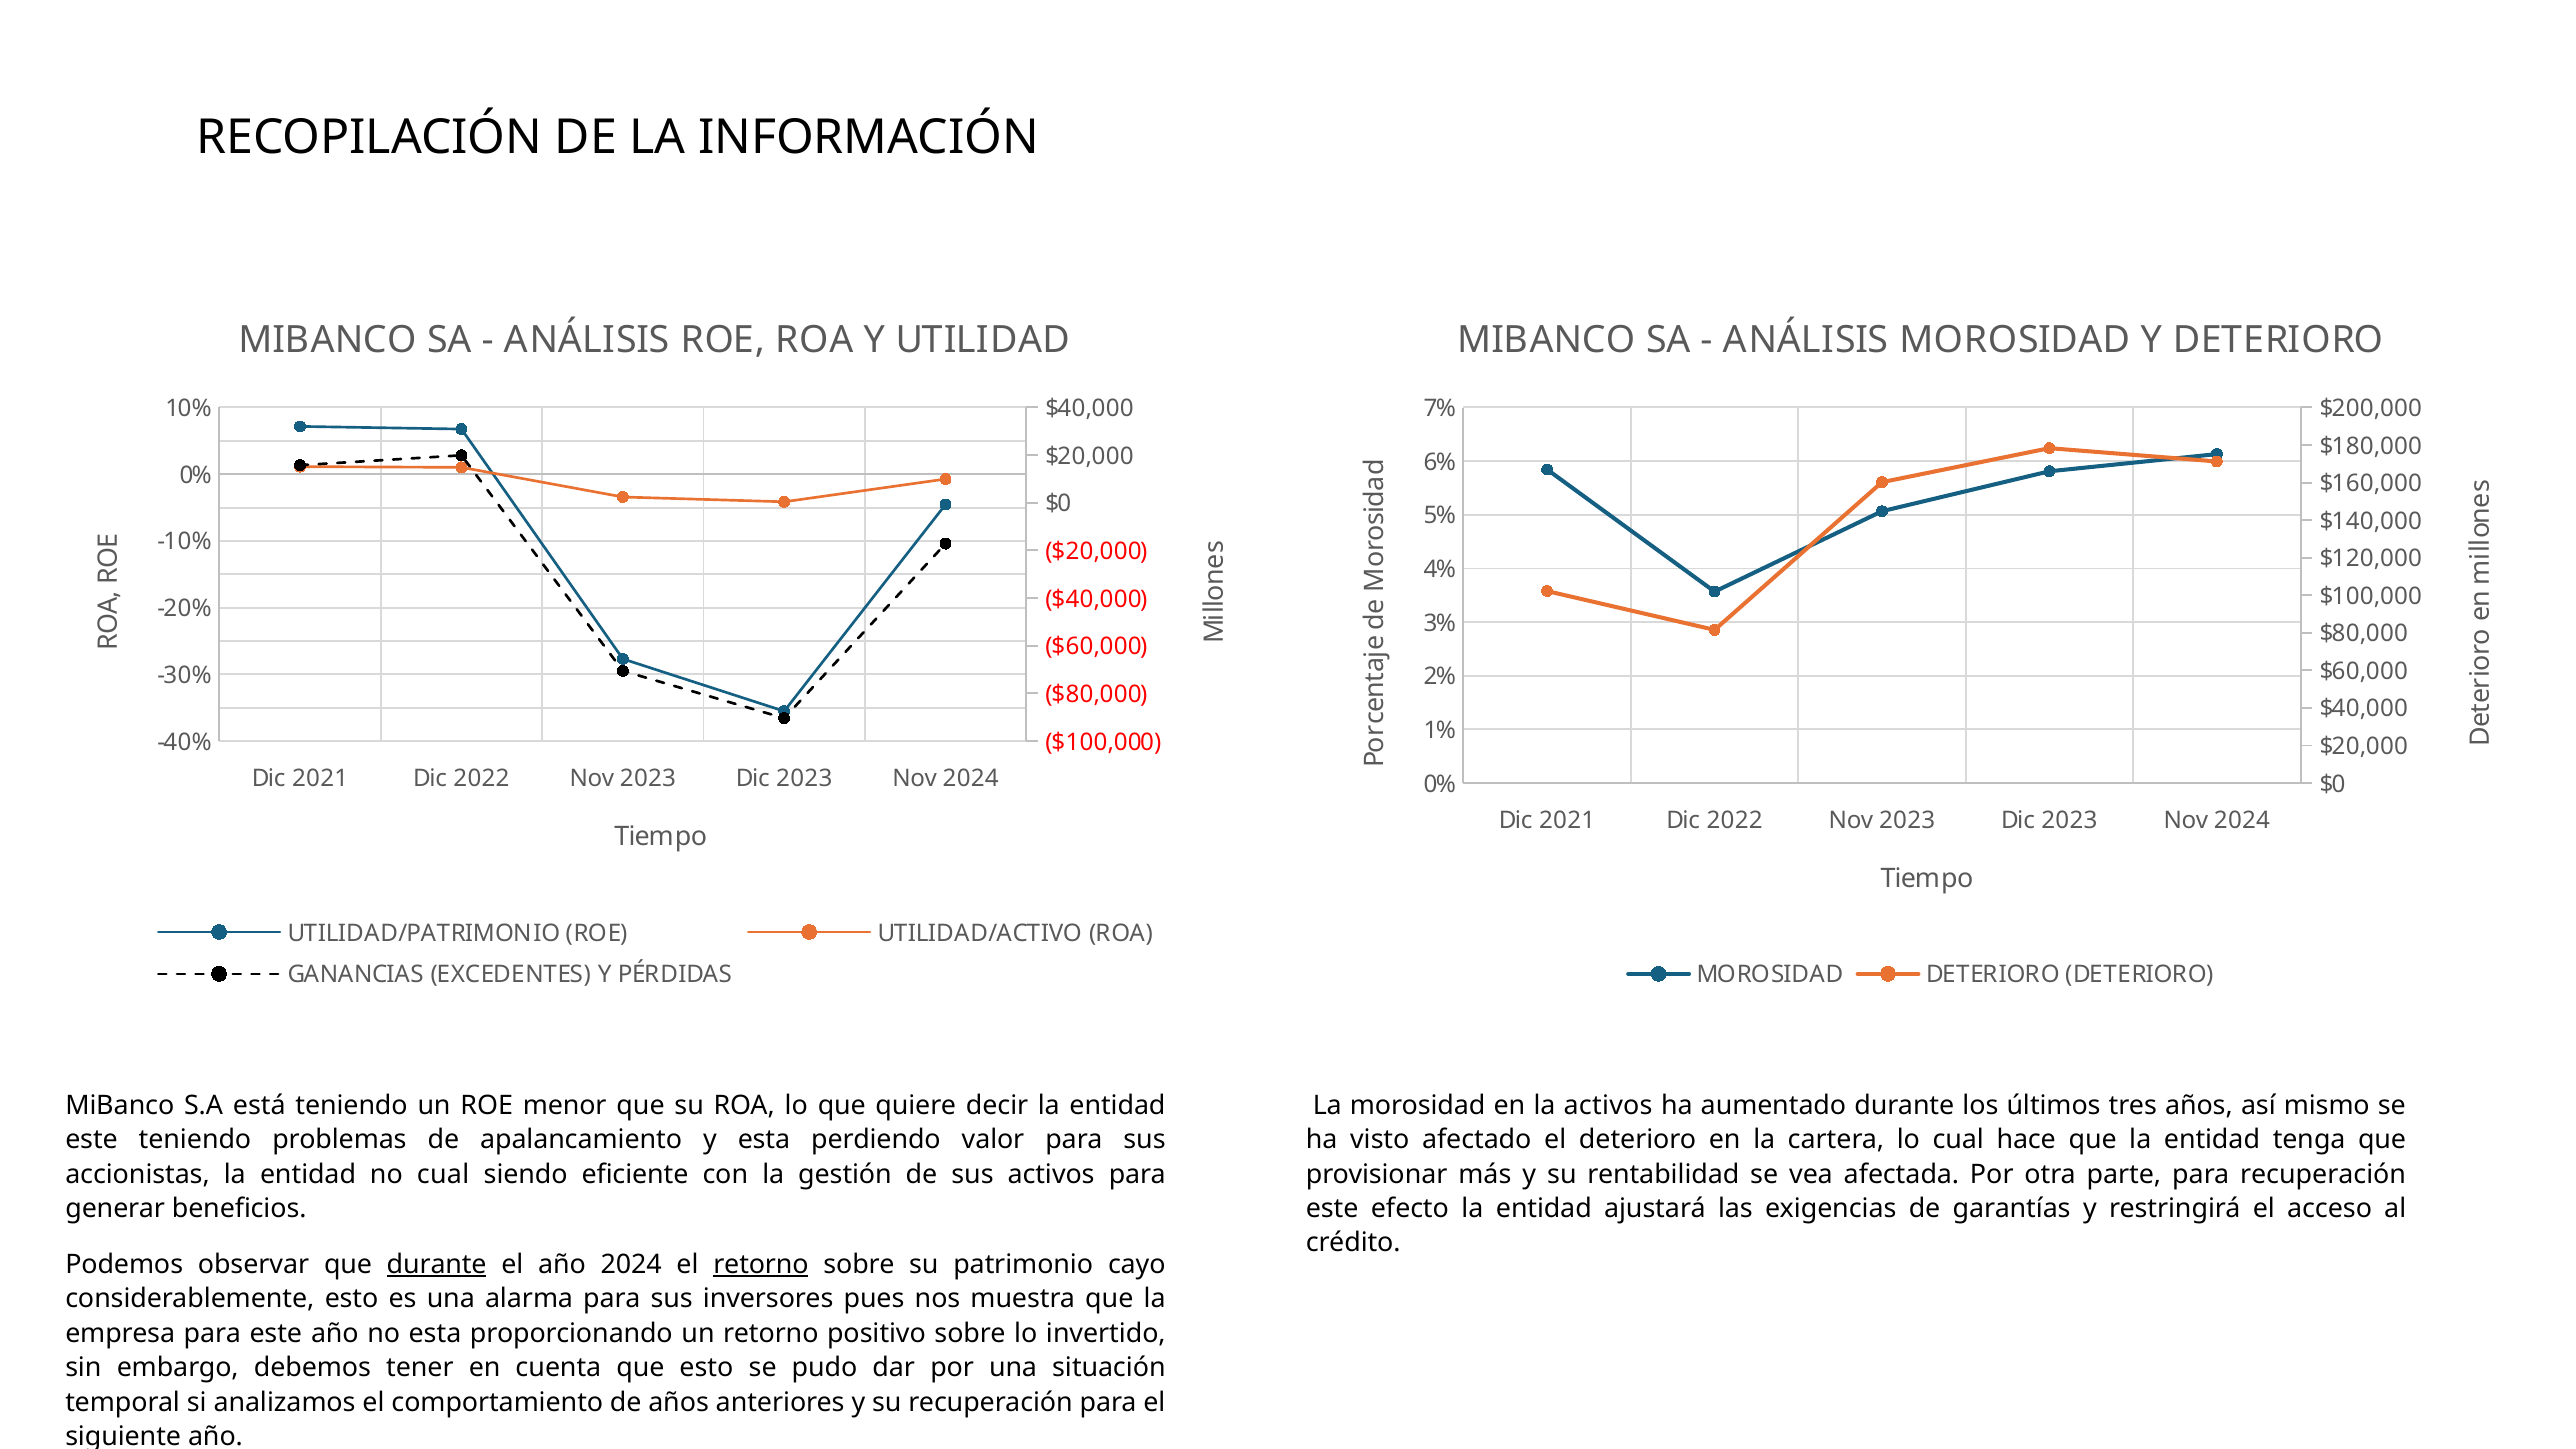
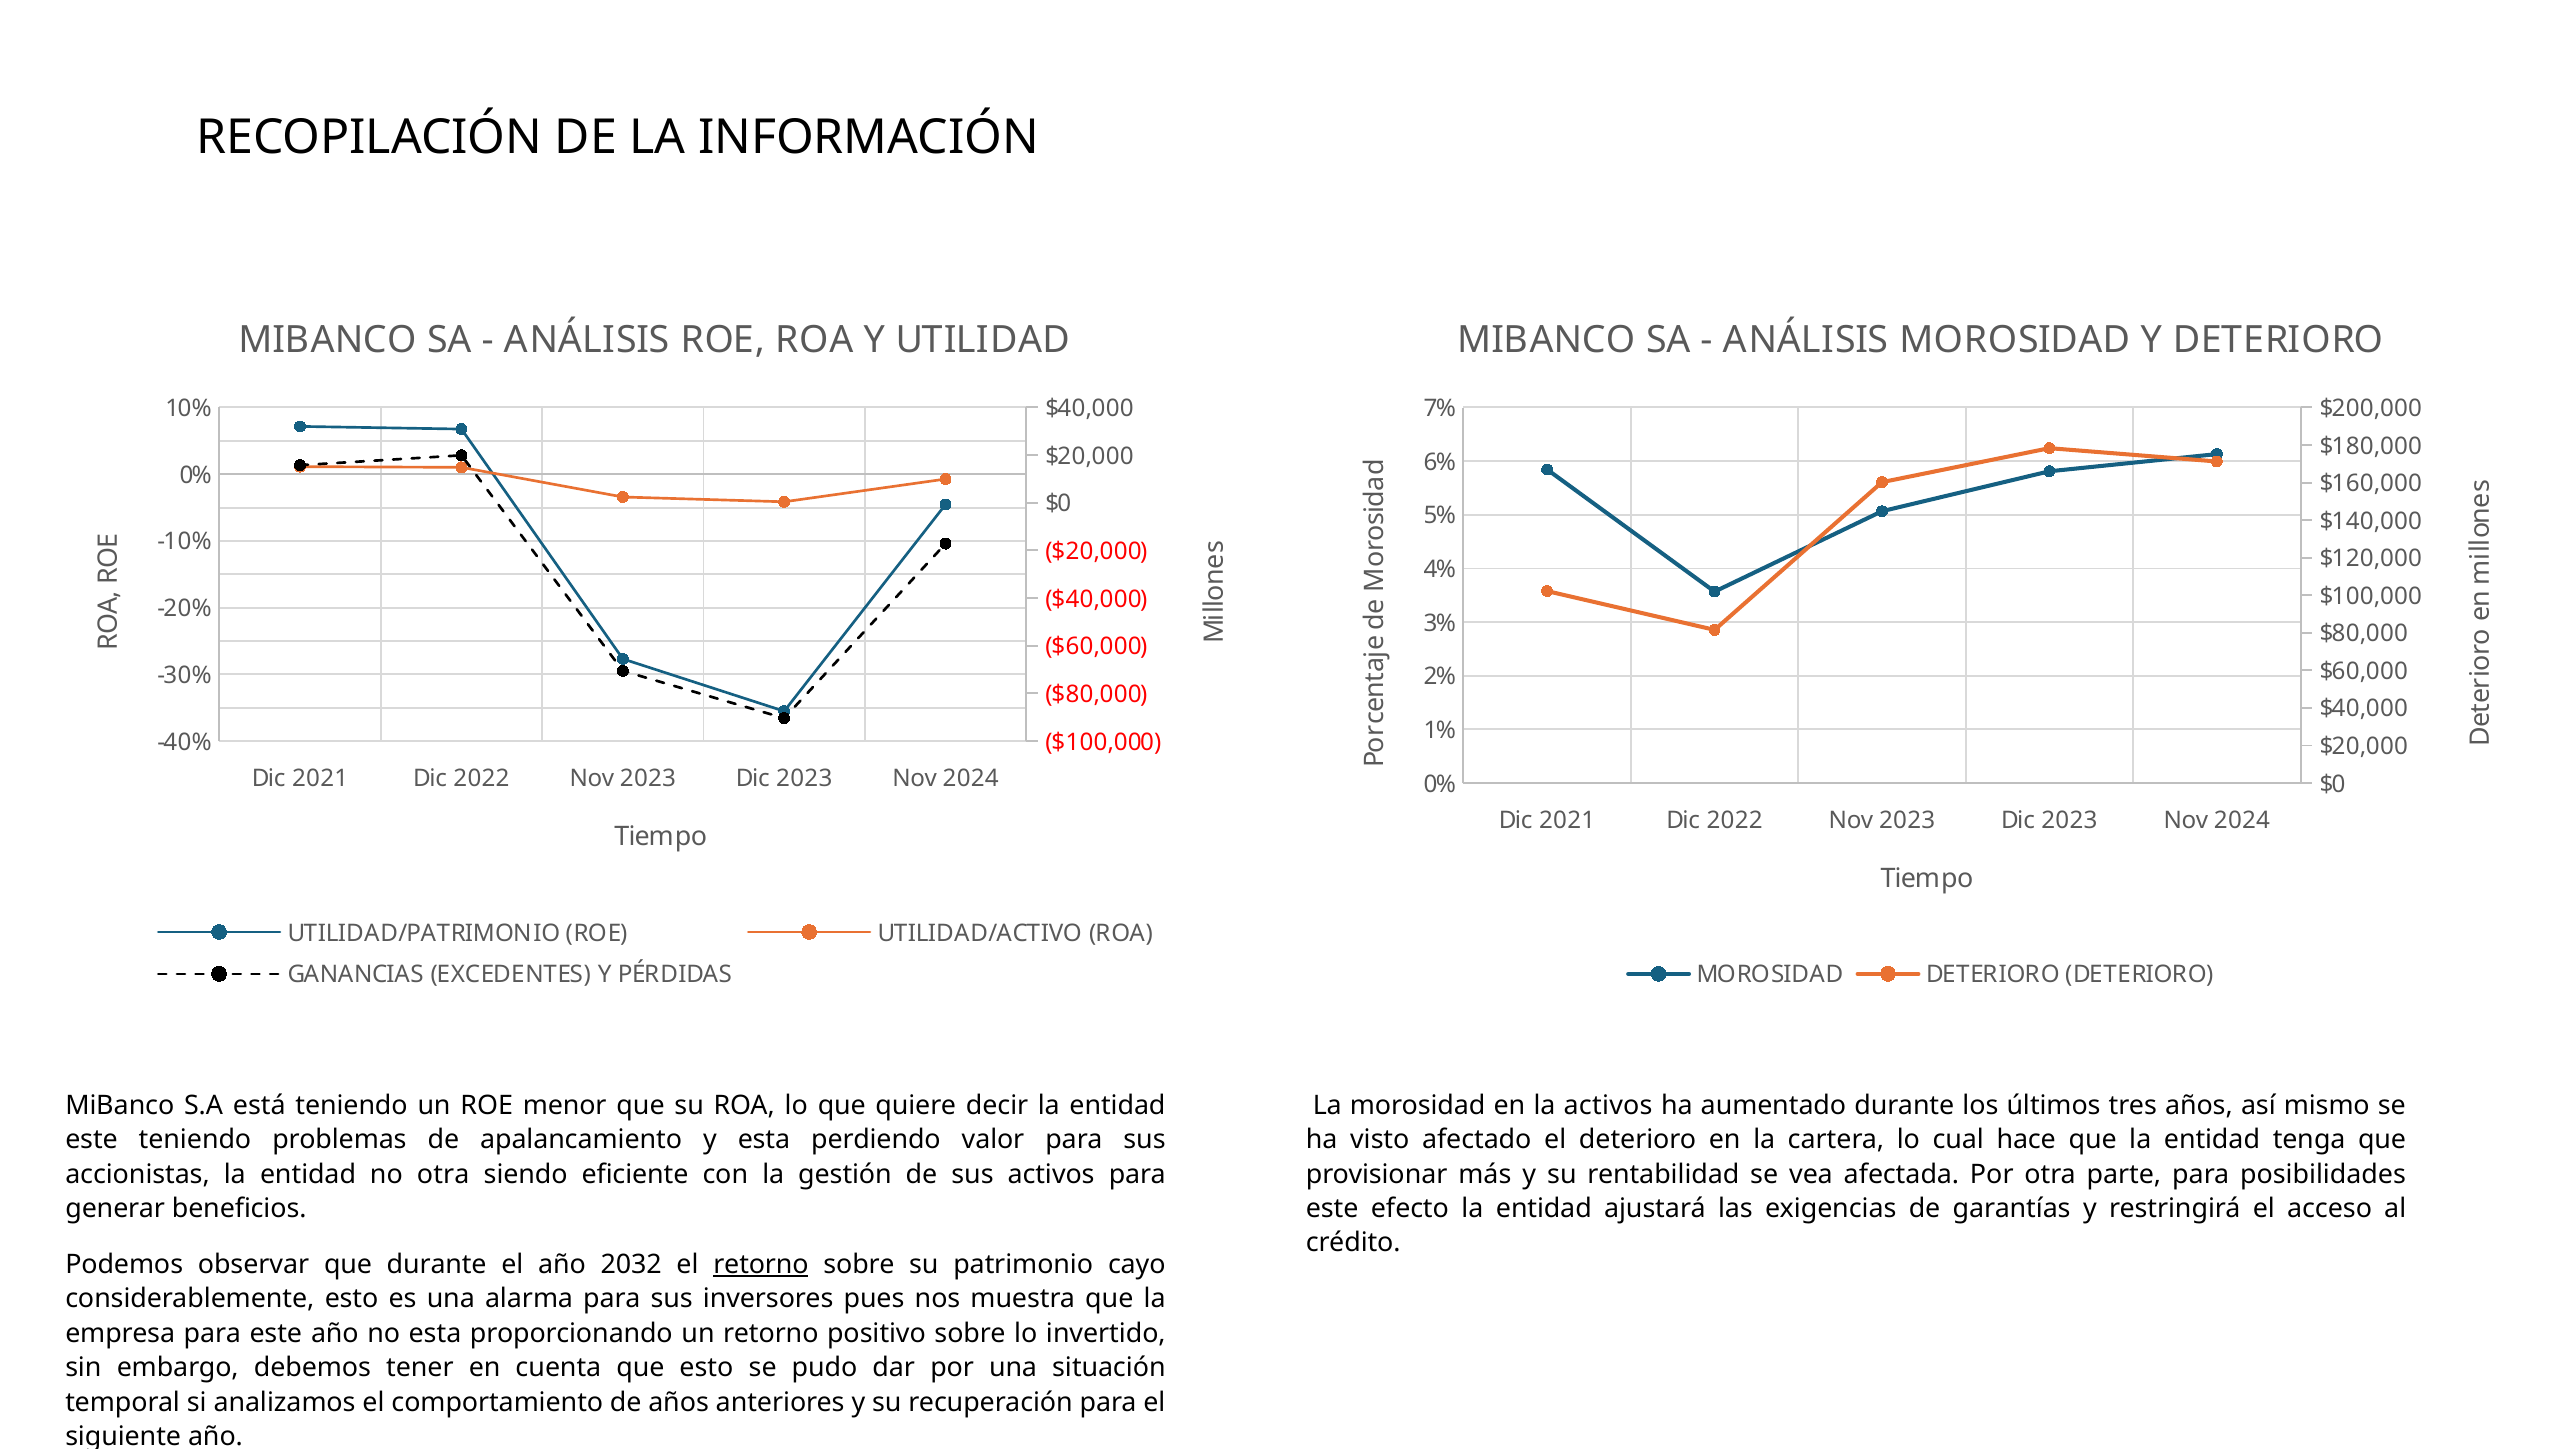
no cual: cual -> otra (443, 1174)
para recuperación: recuperación -> posibilidades (2323, 1174)
durante underline: present -> none (437, 1265)
año 2024: 2024 -> 2032 (631, 1265)
